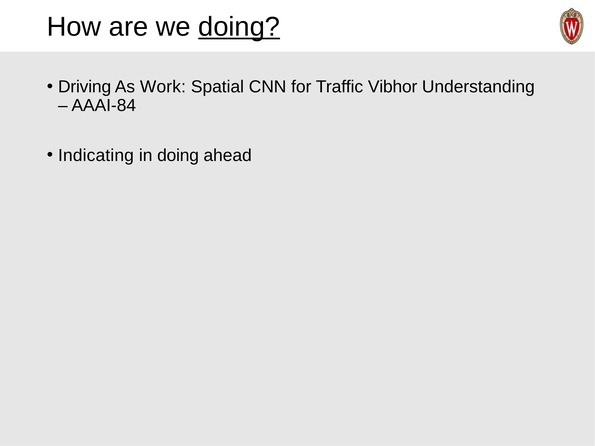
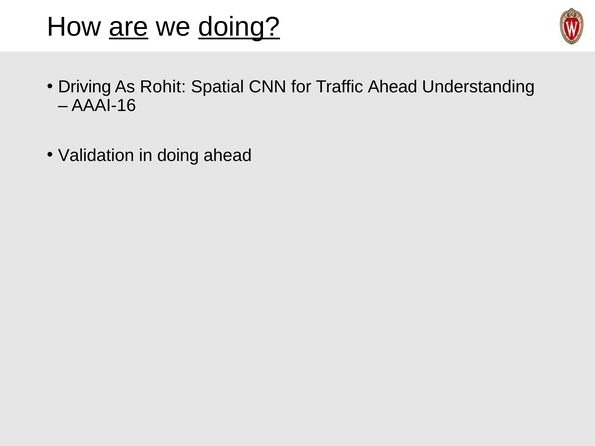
are underline: none -> present (129, 27)
Work: Work -> Rohit (163, 87)
Traffic Vibhor: Vibhor -> Ahead (393, 87)
AAAI-84: AAAI-84 -> AAAI-16 (104, 105)
Indicating: Indicating -> Validation (96, 155)
